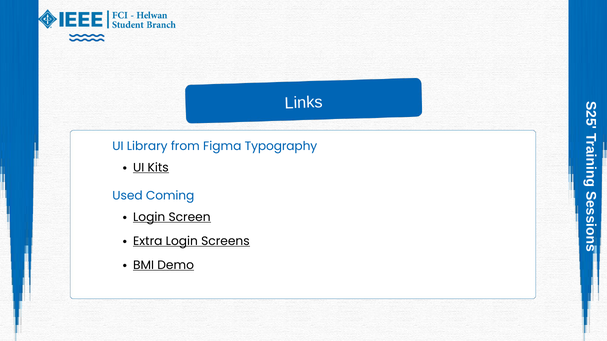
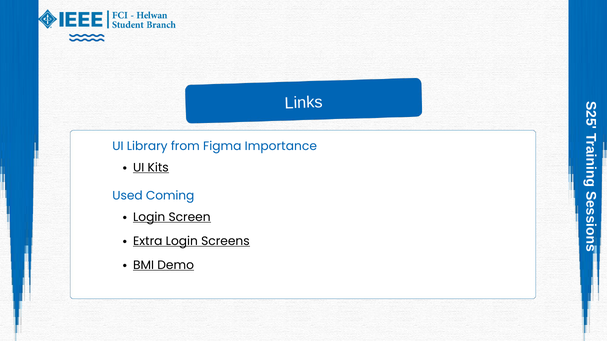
Typography: Typography -> Importance (281, 146)
